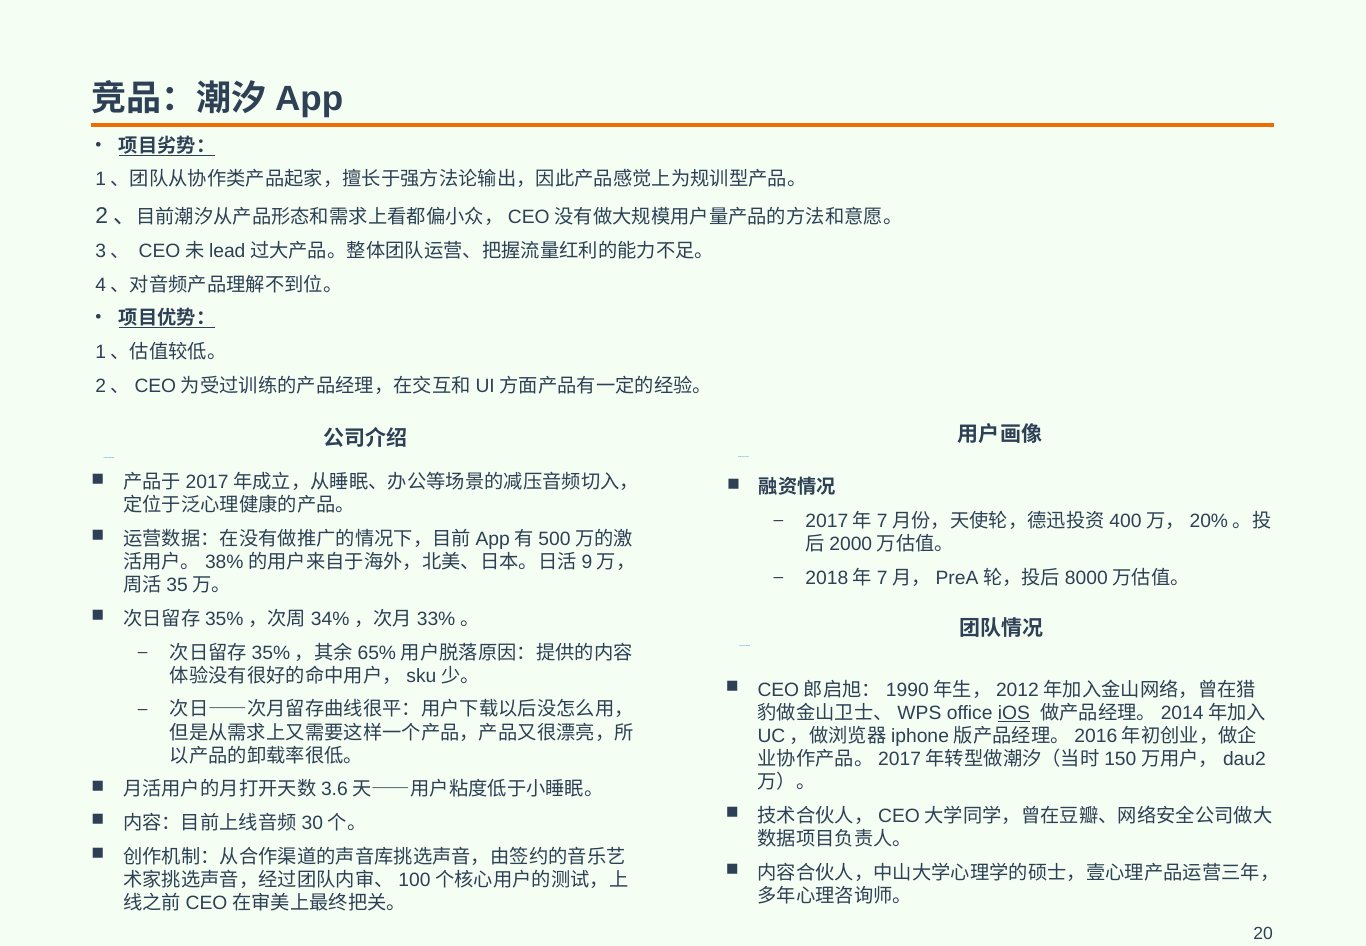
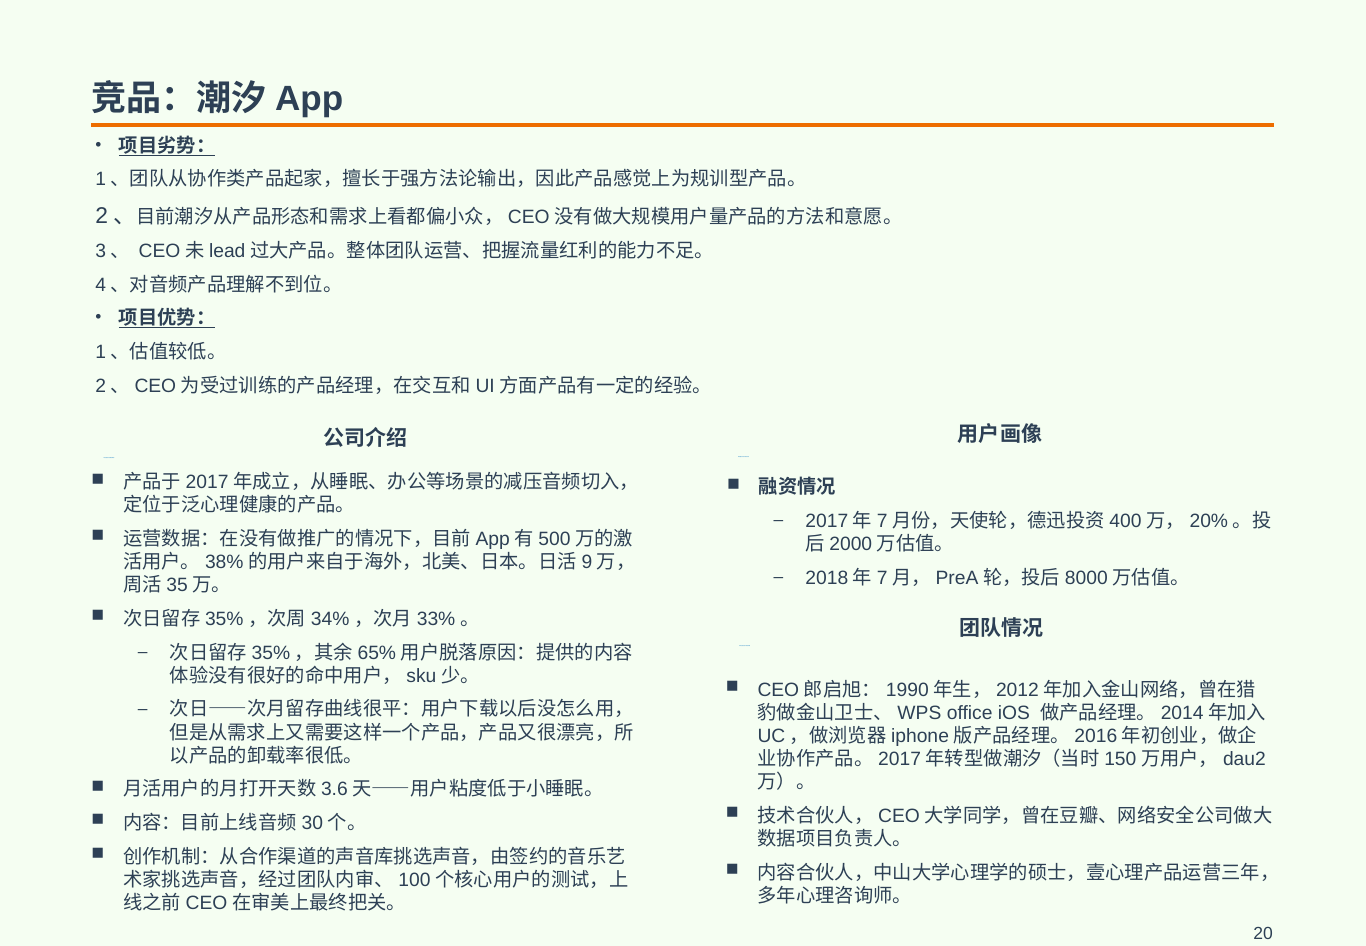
iOS underline: present -> none (1014, 713)
